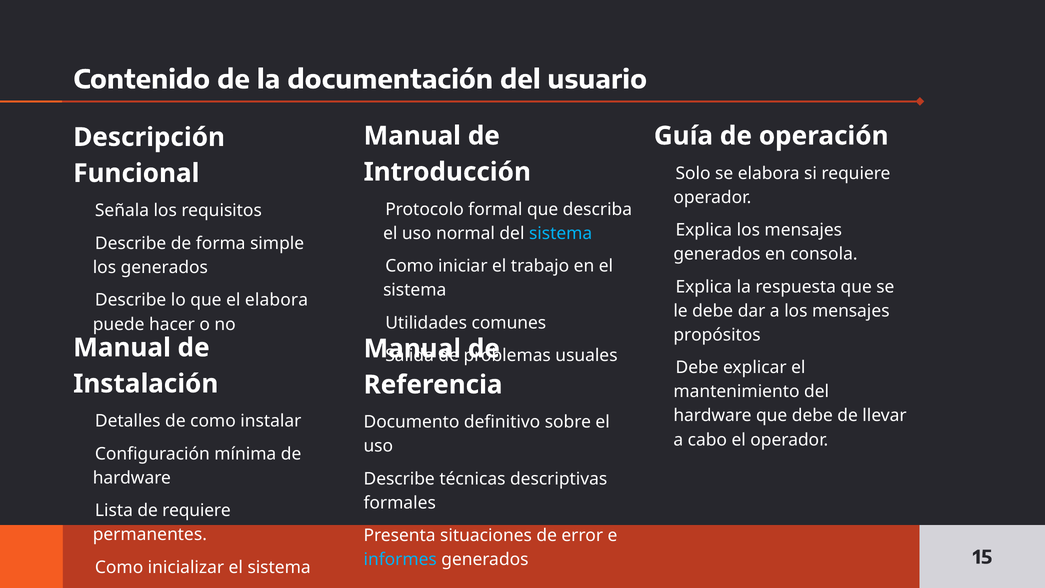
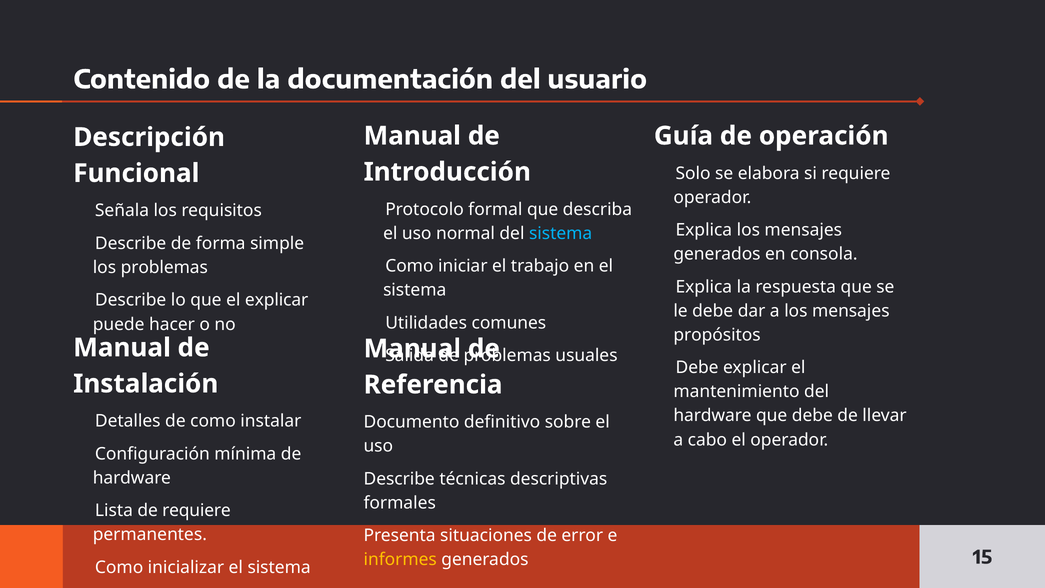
los generados: generados -> problemas (164, 267)
el elabora: elabora -> explicar (277, 300)
informes colour: light blue -> yellow (400, 560)
